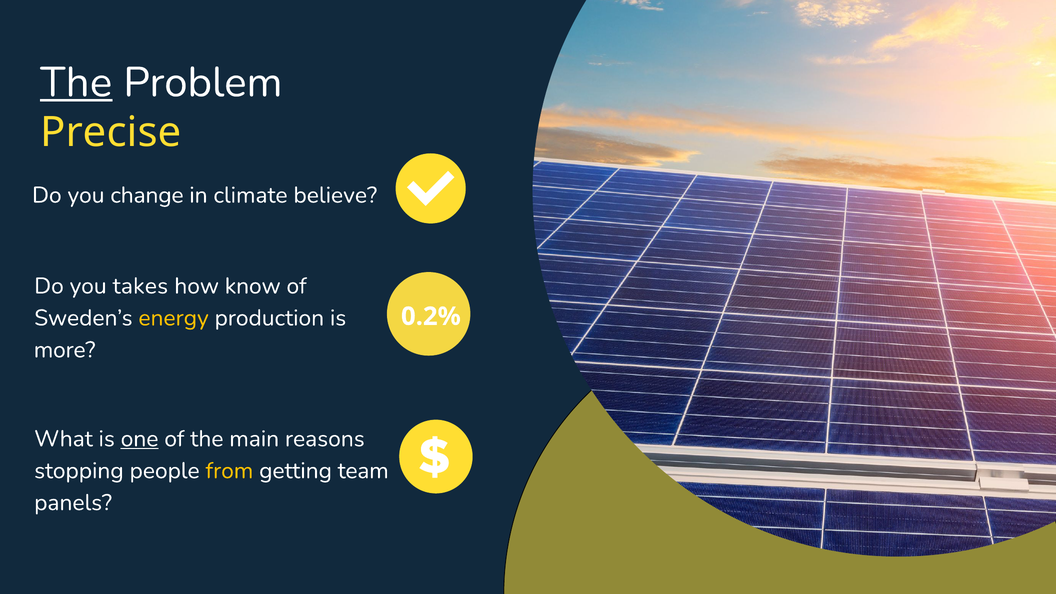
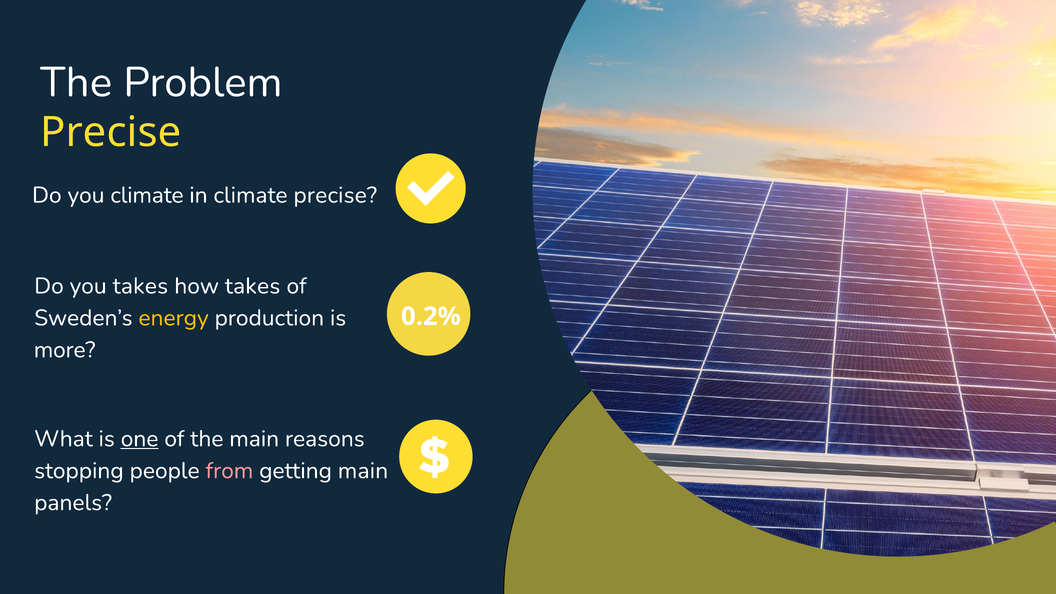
The underline: present -> none (76, 82)
you change: change -> climate (147, 195)
climate believe: believe -> precise (335, 195)
how know: know -> takes (253, 286)
from colour: yellow -> pink (229, 471)
getting team: team -> main (363, 471)
